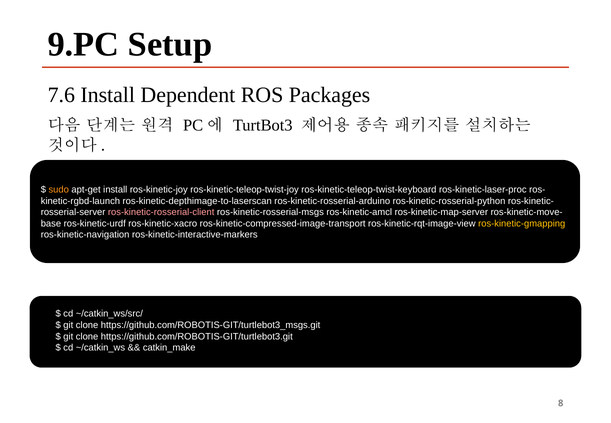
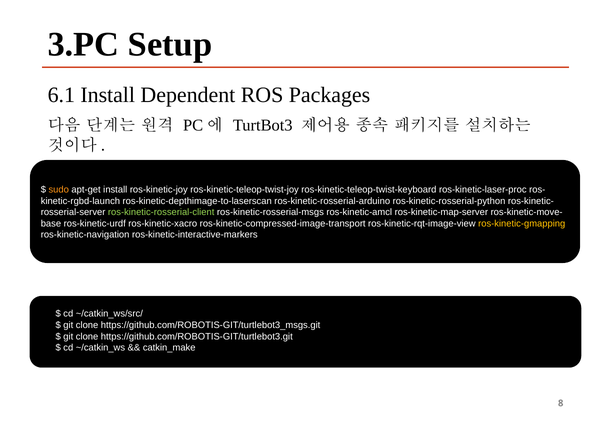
9.PC: 9.PC -> 3.PC (84, 45)
7.6: 7.6 -> 6.1 (61, 95)
ros-kinetic-rosserial-client colour: pink -> light green (161, 212)
